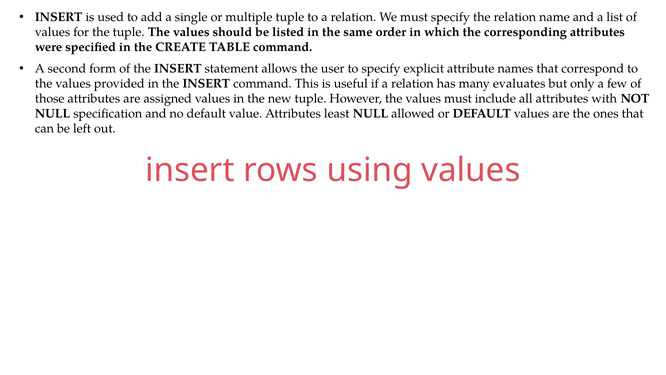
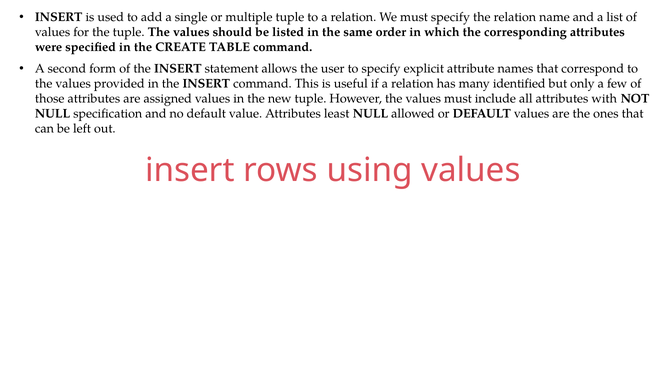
evaluates: evaluates -> identified (519, 84)
